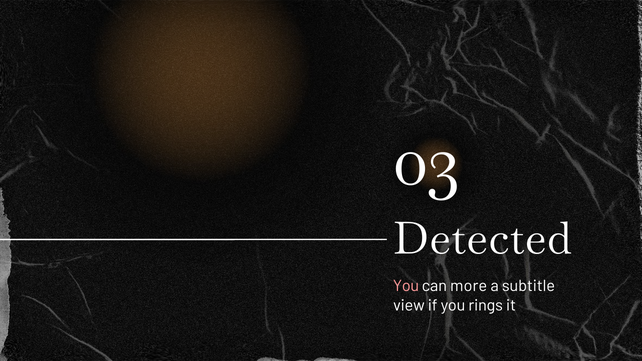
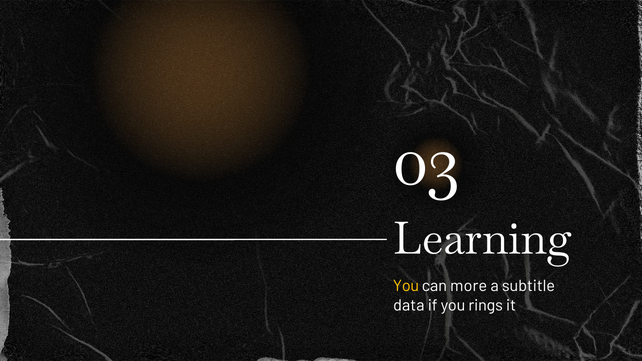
Detected: Detected -> Learning (483, 239)
You colour: pink -> yellow (406, 286)
view: view -> data (409, 306)
